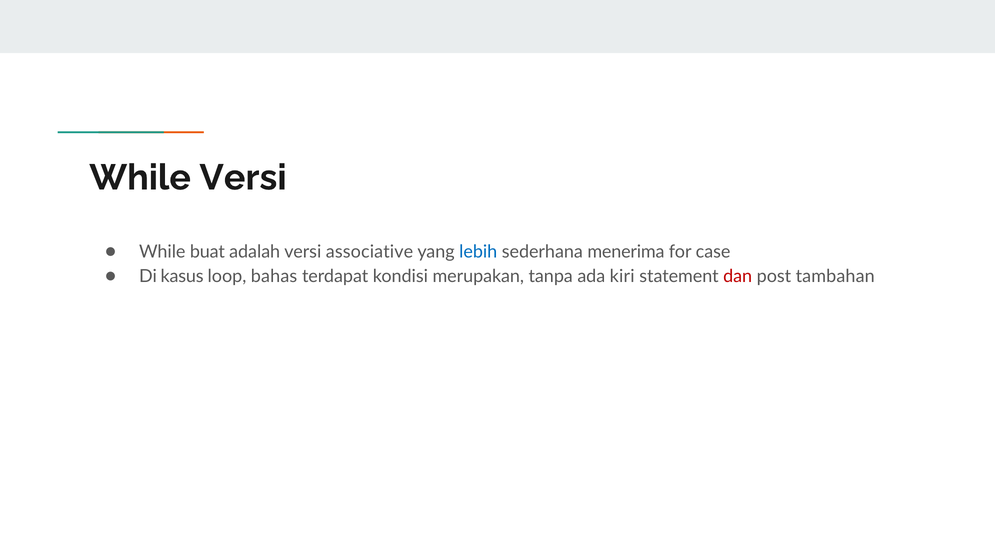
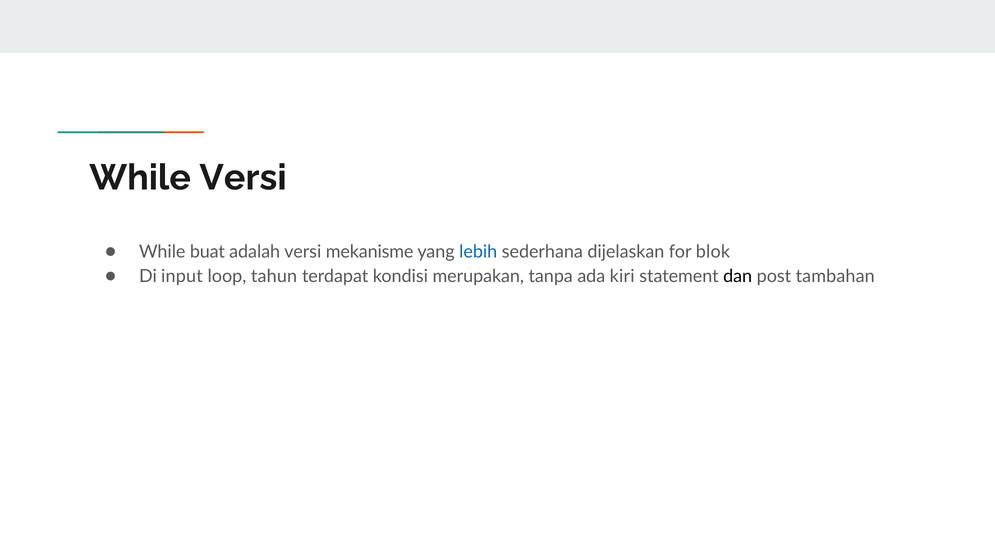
associative: associative -> mekanisme (370, 251)
menerima: menerima -> dijelaskan (626, 251)
case: case -> blok (713, 251)
kasus: kasus -> input (182, 276)
bahas: bahas -> tahun (274, 276)
dan colour: red -> black (738, 276)
